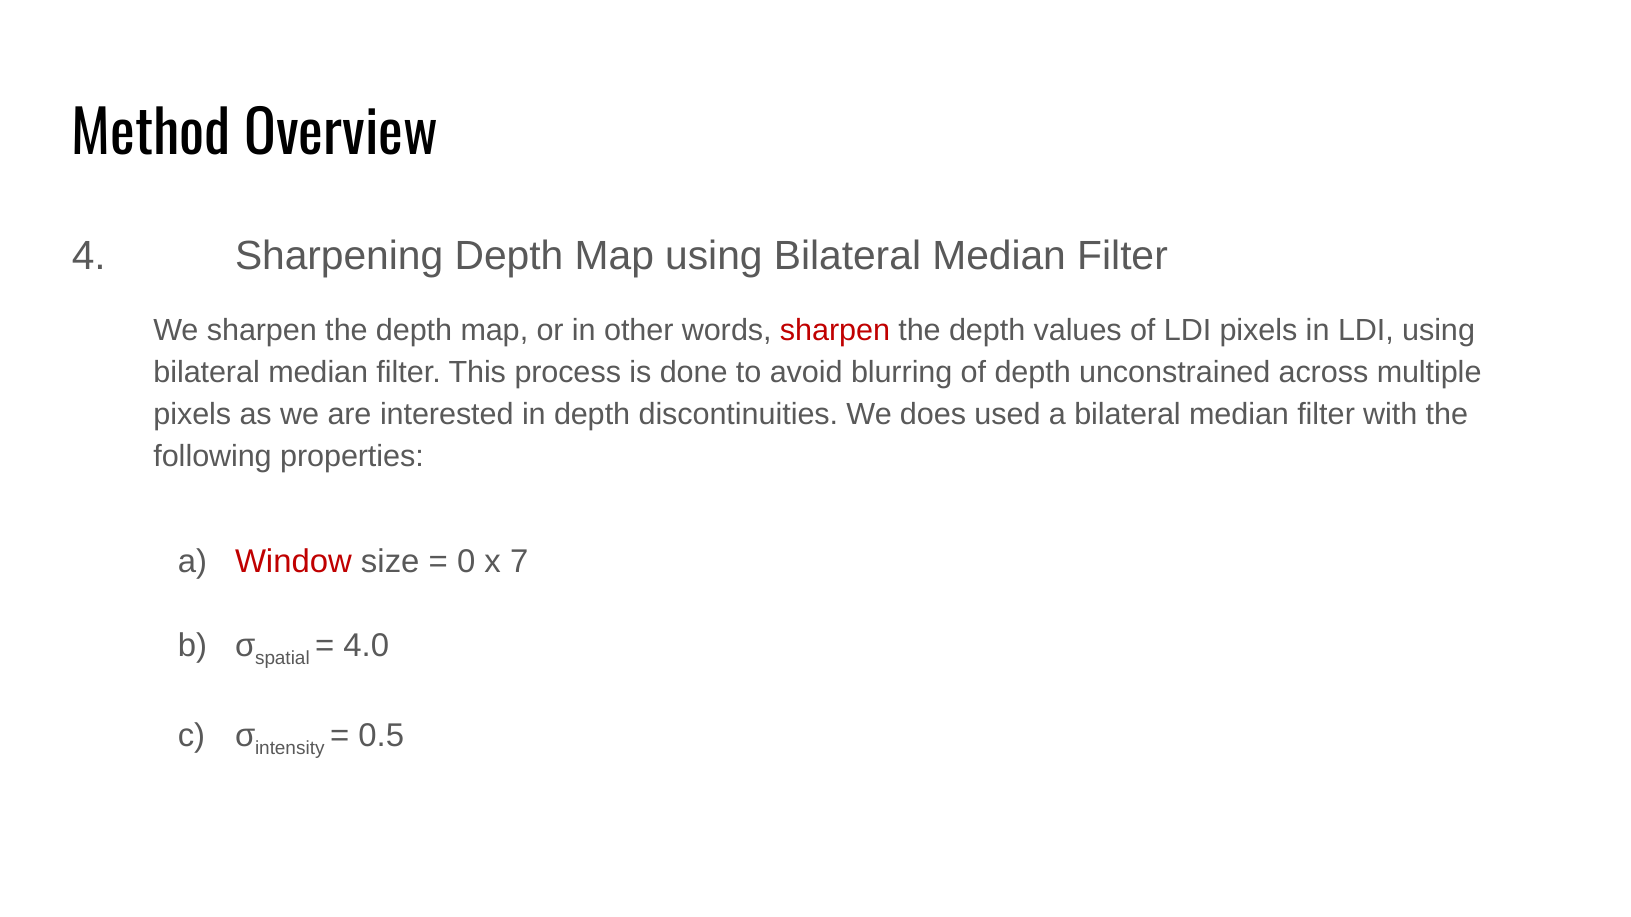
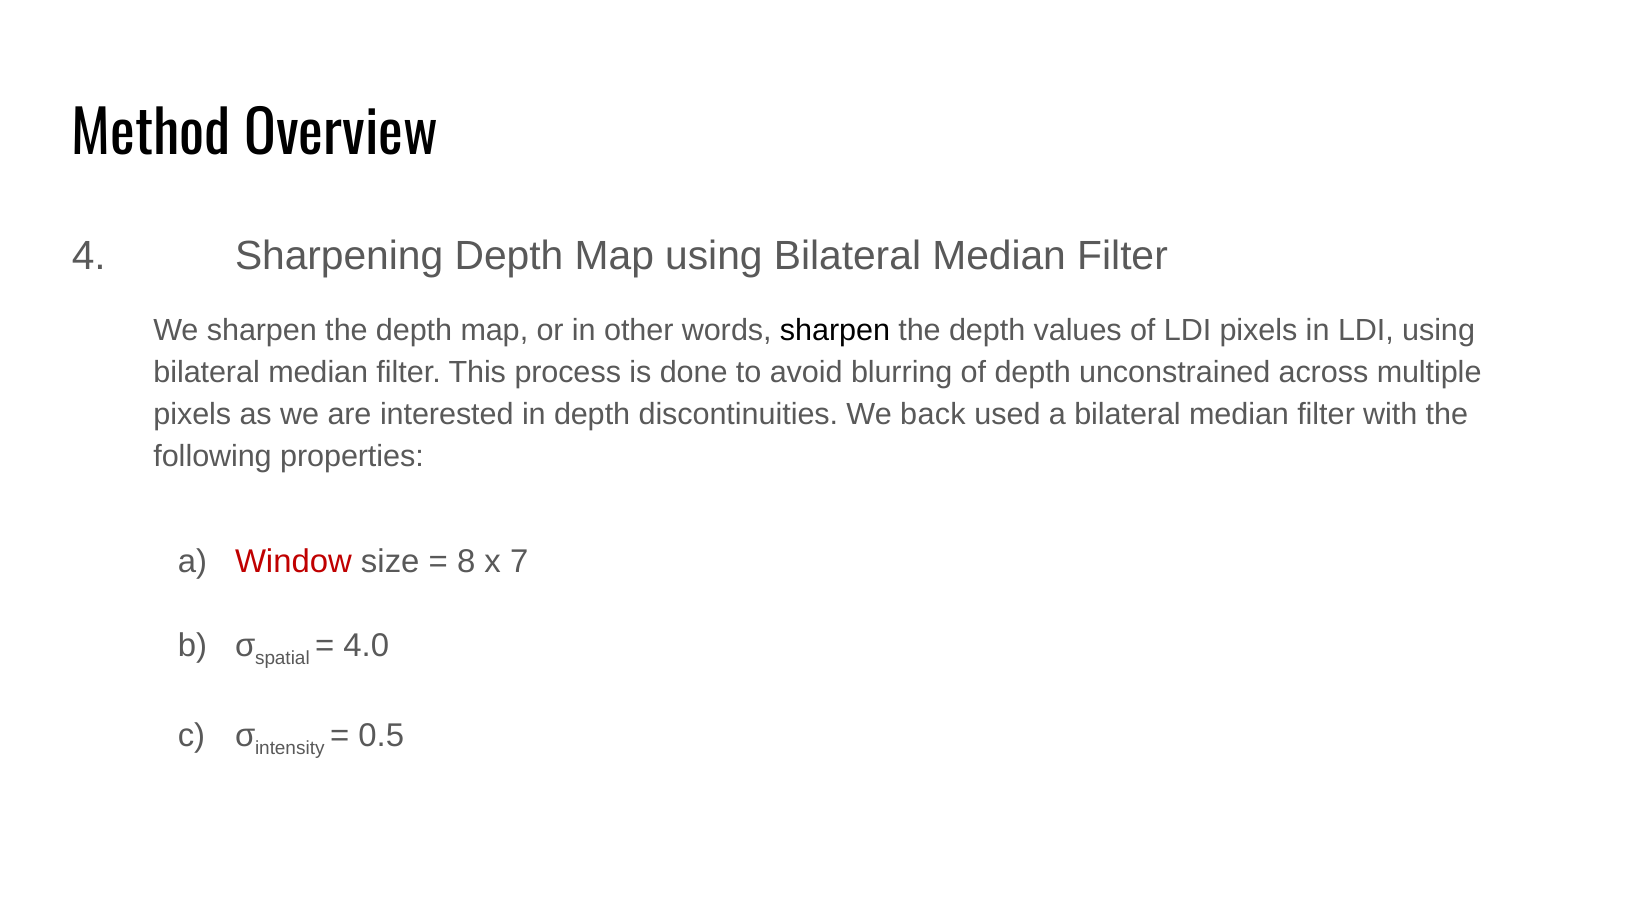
sharpen colour: red -> black (835, 331)
does: does -> back (933, 415)
0: 0 -> 8 (466, 562)
